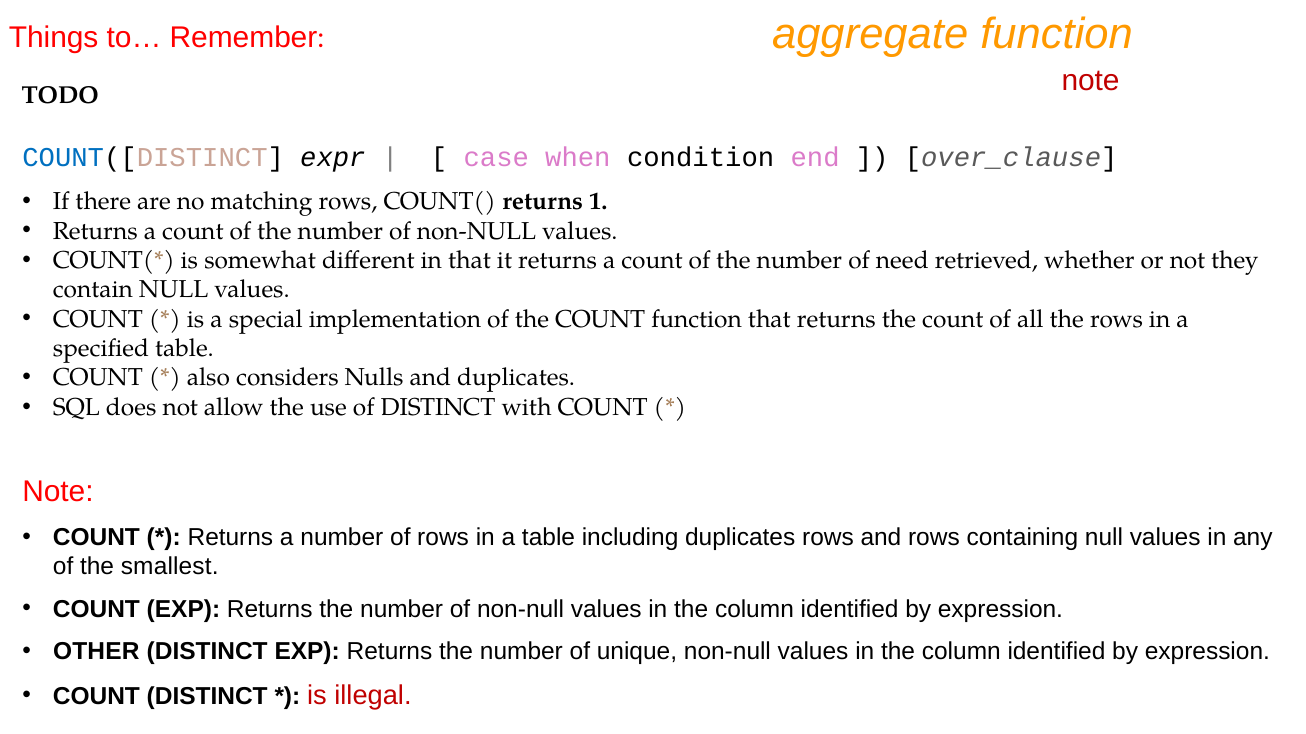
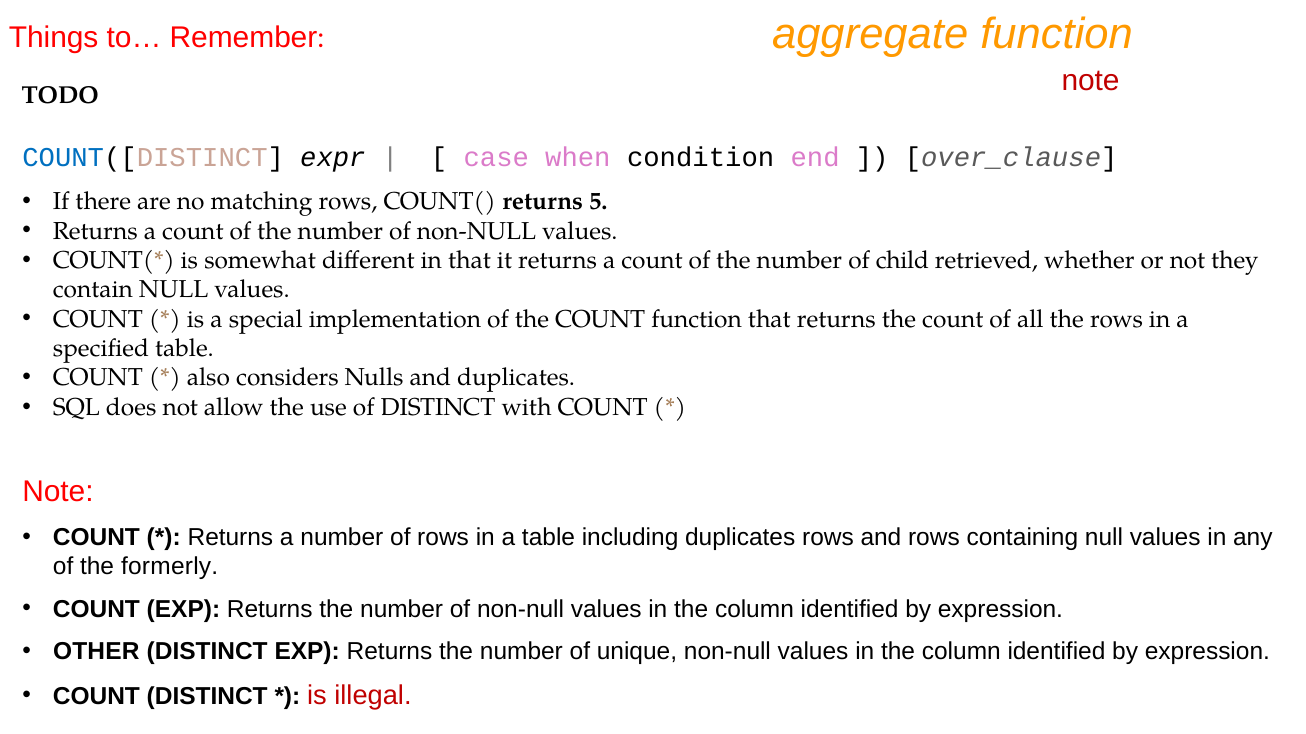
1: 1 -> 5 (598, 202)
need: need -> child (902, 261)
smallest: smallest -> formerly (170, 567)
